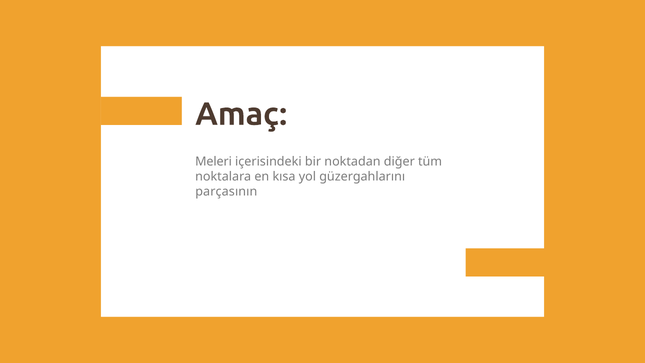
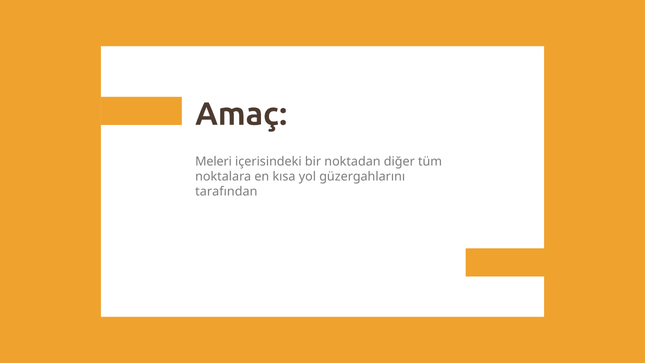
parçasının: parçasının -> tarafından (226, 192)
